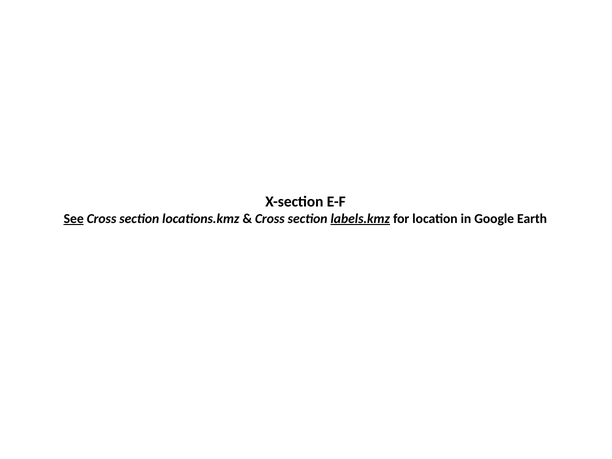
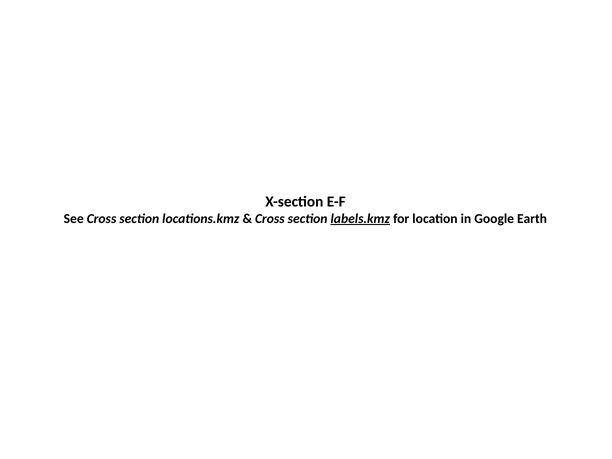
See underline: present -> none (74, 219)
